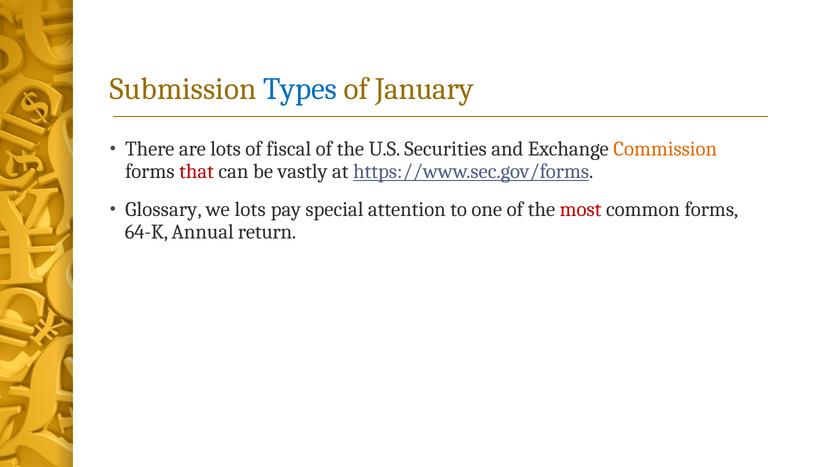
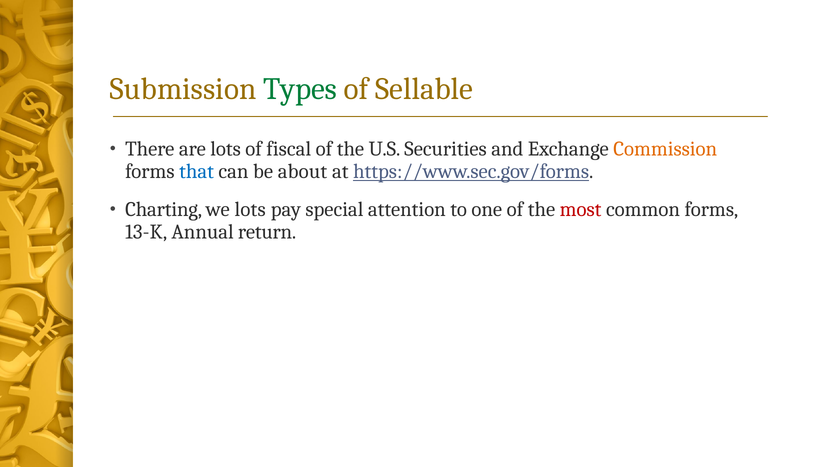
Types colour: blue -> green (300, 89)
January: January -> Sellable (424, 89)
that colour: red -> blue (197, 172)
vastly: vastly -> about (302, 172)
Glossary: Glossary -> Charting (164, 209)
64-K: 64-K -> 13-K (146, 232)
